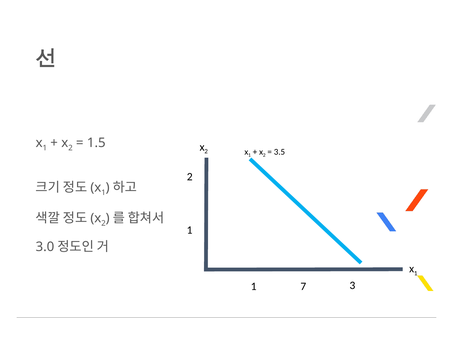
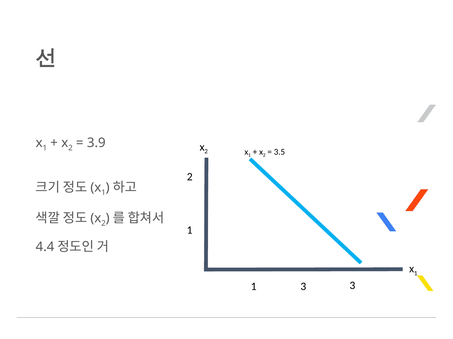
1.5: 1.5 -> 3.9 (96, 143)
3.0: 3.0 -> 4.4 (45, 247)
1 7: 7 -> 3 (303, 287)
